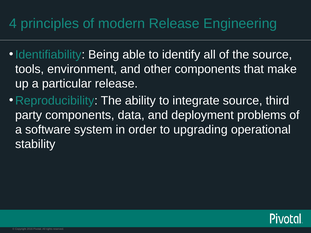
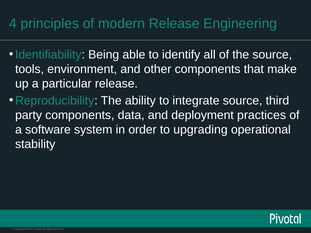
problems: problems -> practices (262, 115)
